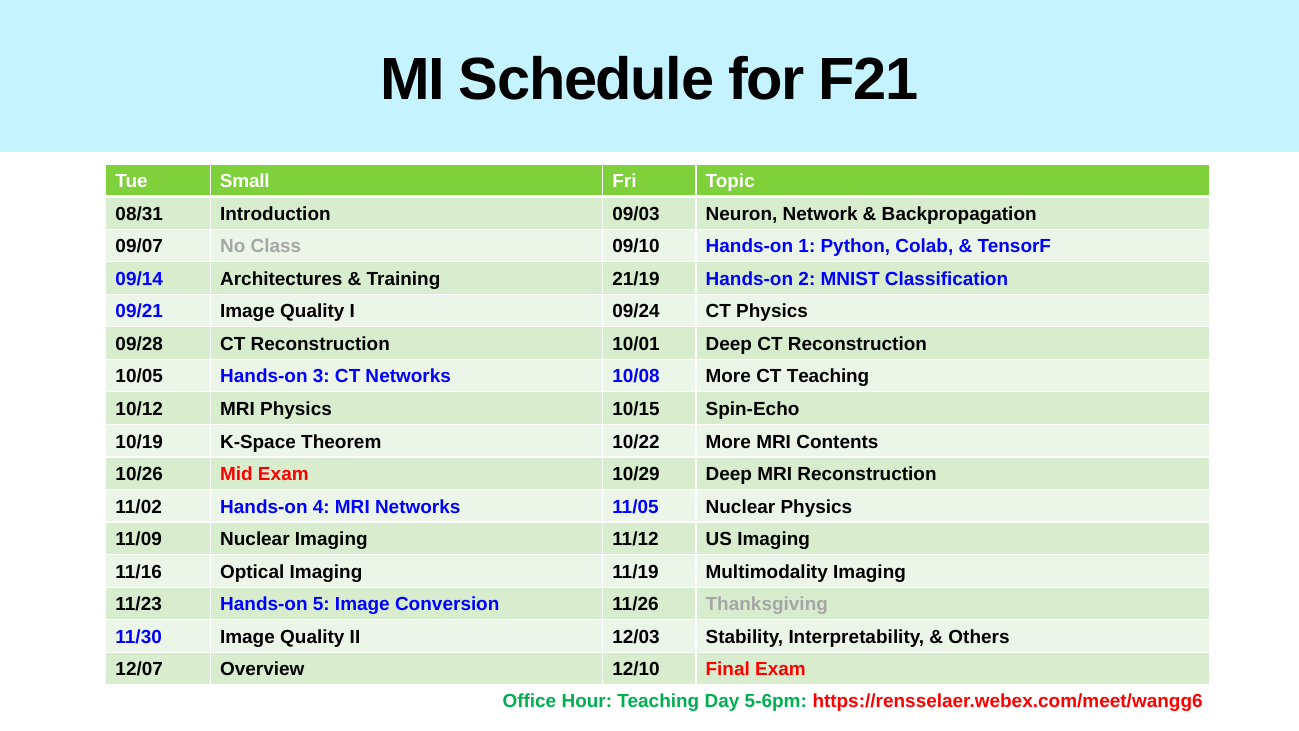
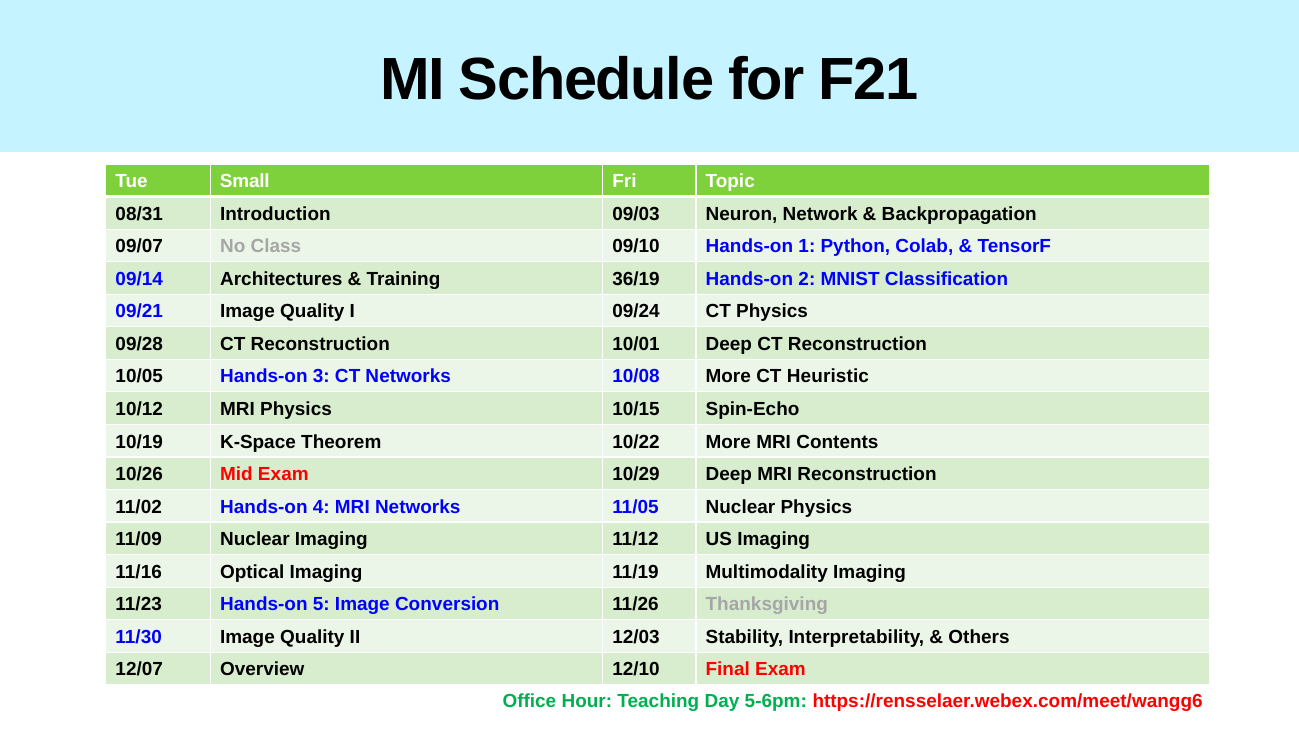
21/19: 21/19 -> 36/19 (636, 279)
CT Teaching: Teaching -> Heuristic (828, 377)
